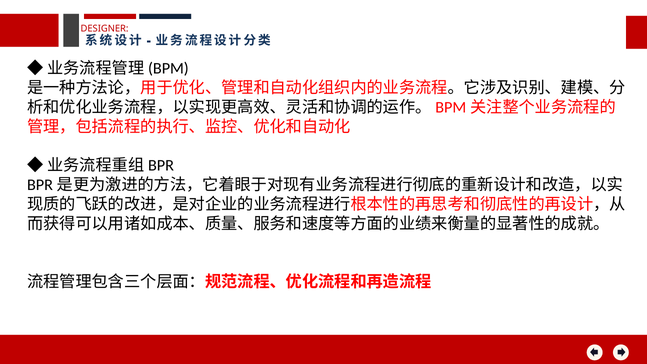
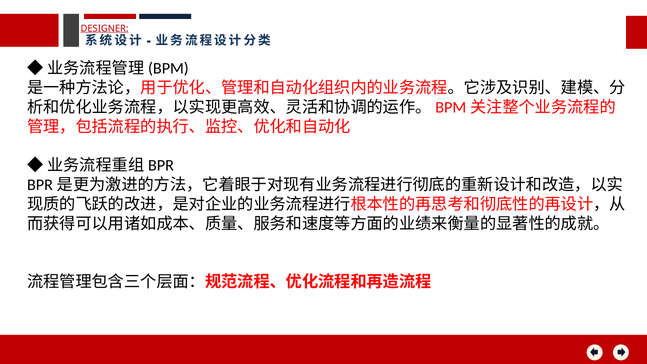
DESIGNER underline: none -> present (105, 28)
